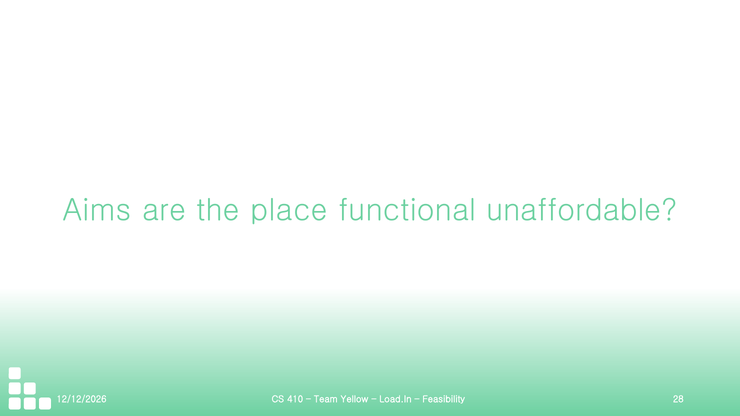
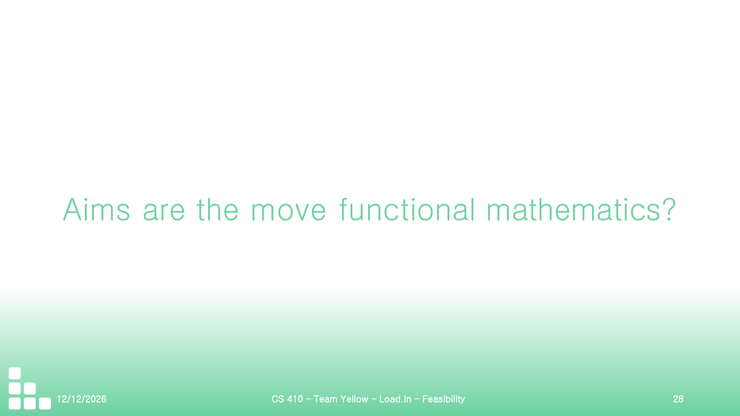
place: place -> move (289, 211)
unaffordable: unaffordable -> mathematics (582, 211)
